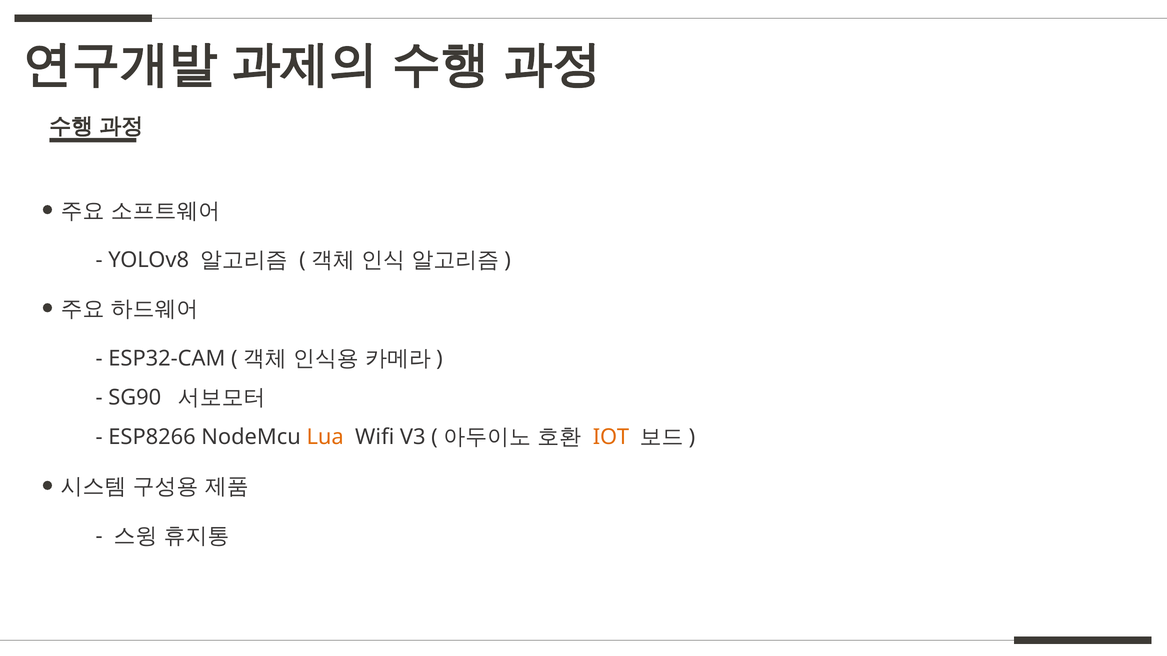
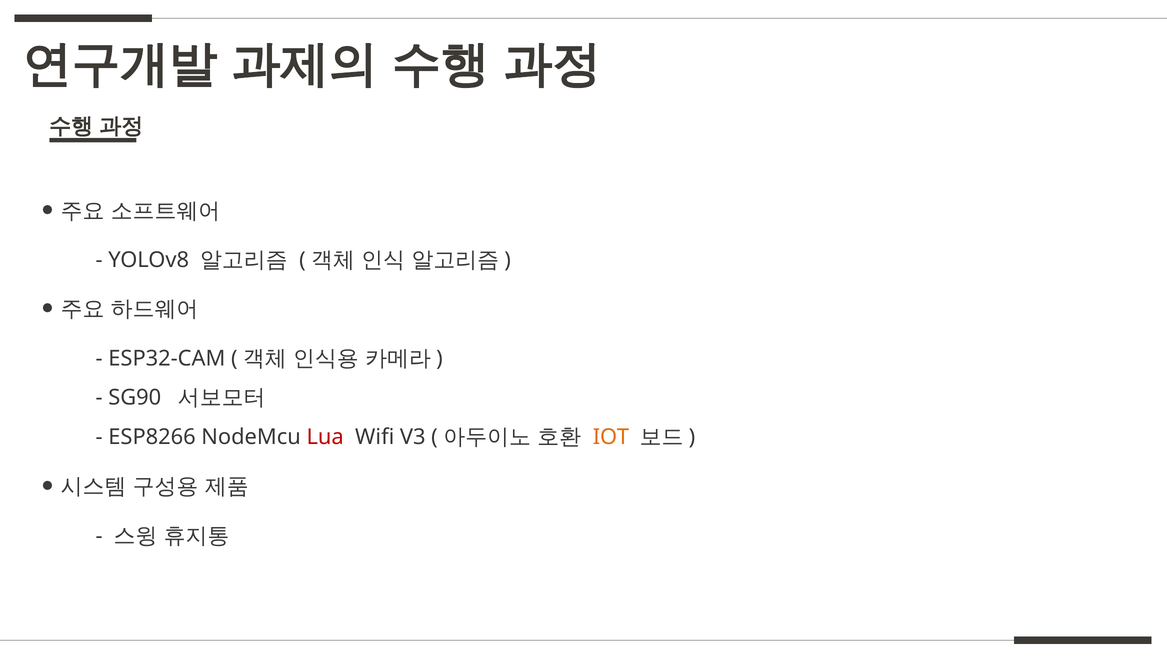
Lua colour: orange -> red (325, 437)
